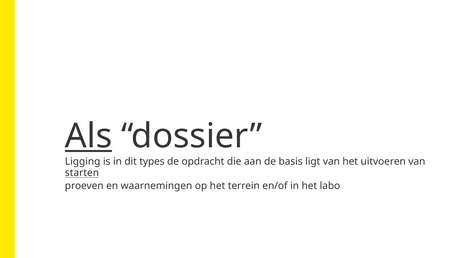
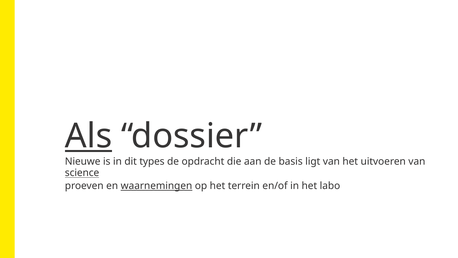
Ligging: Ligging -> Nieuwe (83, 161)
starten: starten -> science (82, 173)
waarnemingen underline: none -> present (156, 186)
